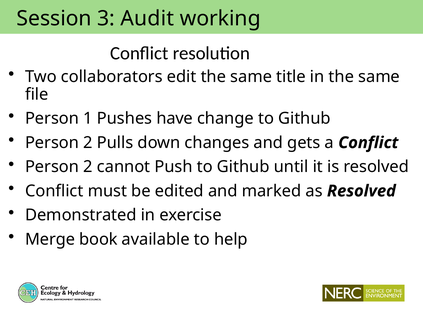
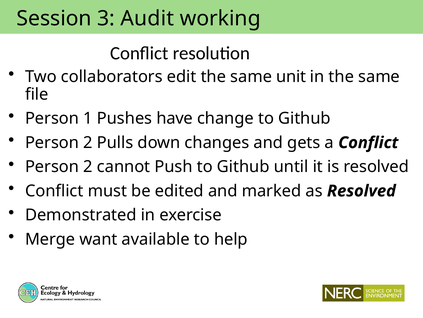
title: title -> unit (291, 76)
book: book -> want (98, 239)
